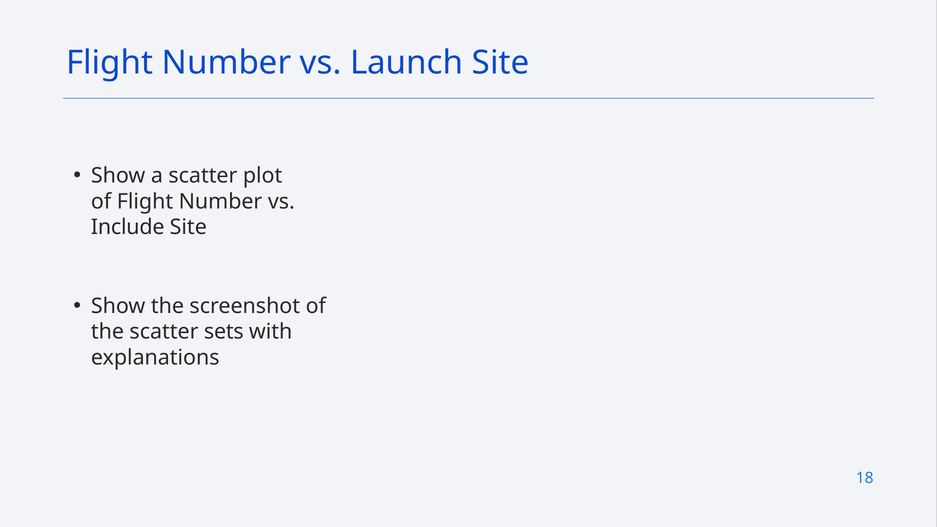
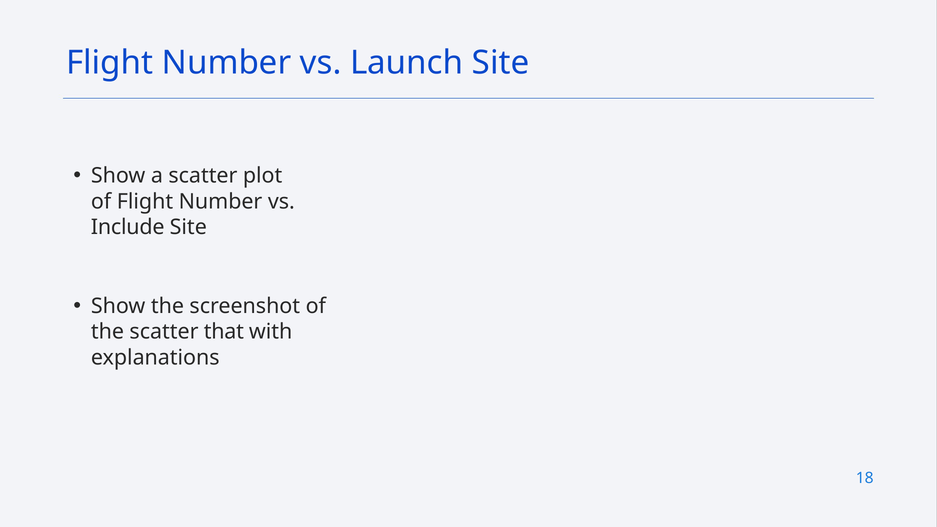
sets: sets -> that (224, 332)
